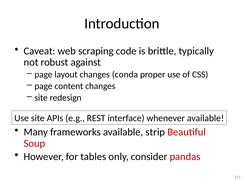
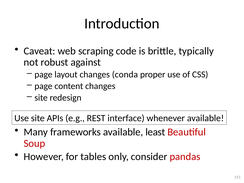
strip: strip -> least (155, 132)
